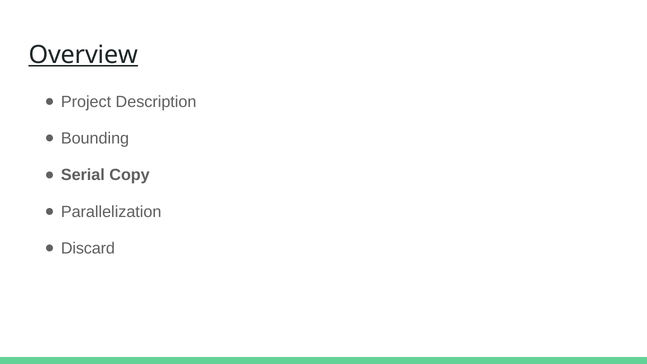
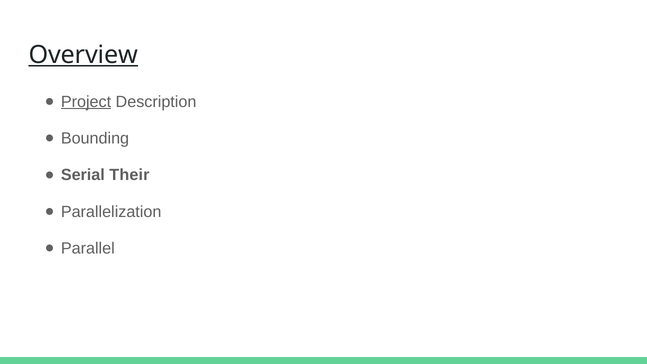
Project underline: none -> present (86, 102)
Copy: Copy -> Their (129, 175)
Discard: Discard -> Parallel (88, 248)
